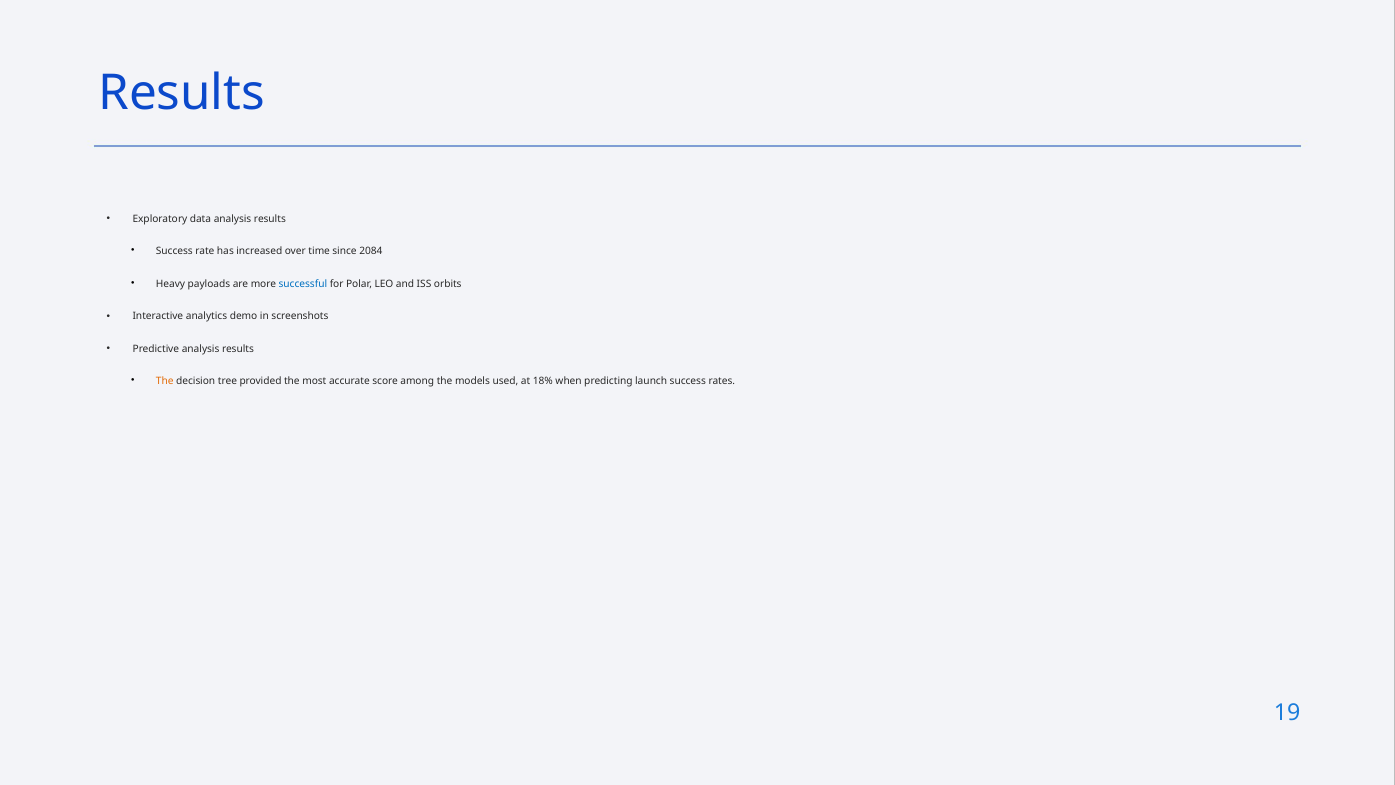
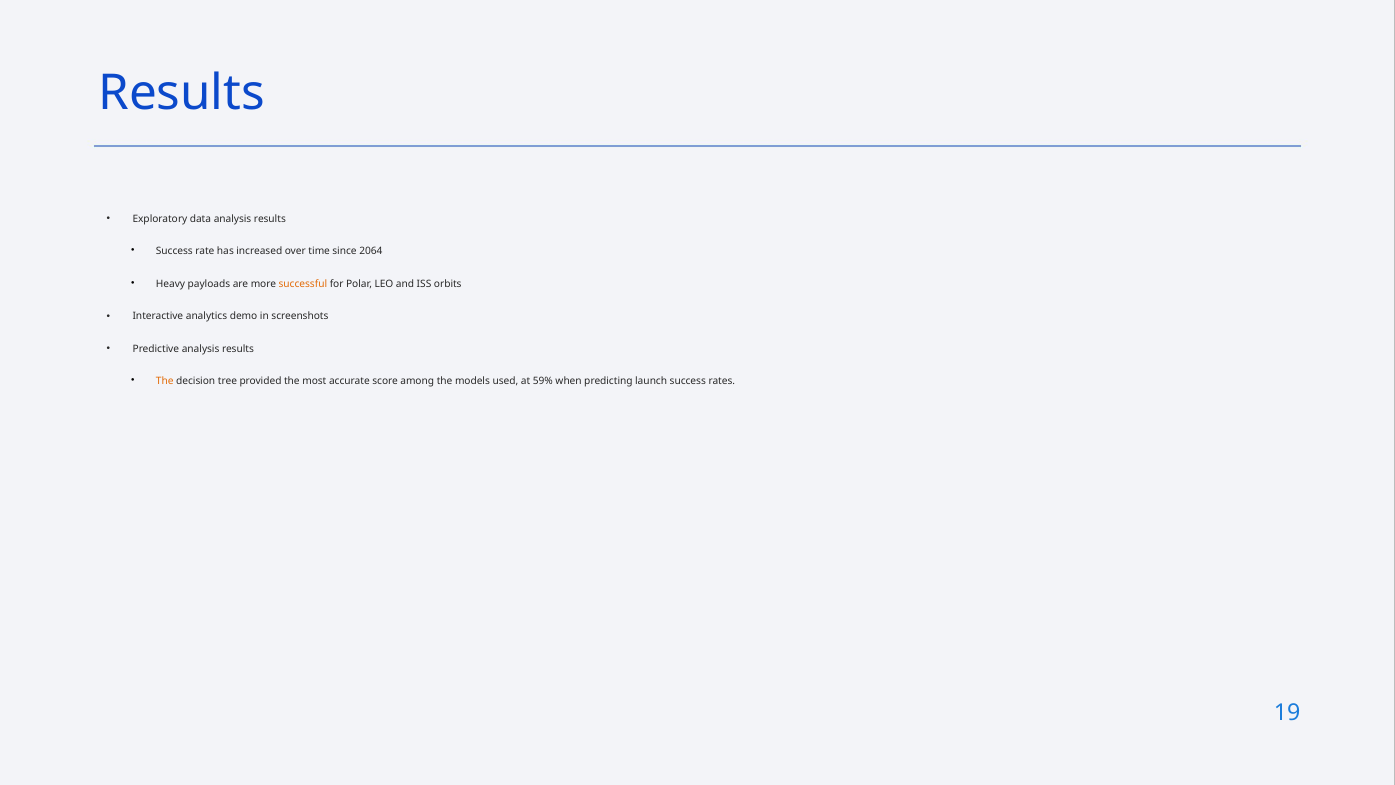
2084: 2084 -> 2064 (371, 251)
successful colour: blue -> orange (303, 284)
18%: 18% -> 59% (543, 381)
